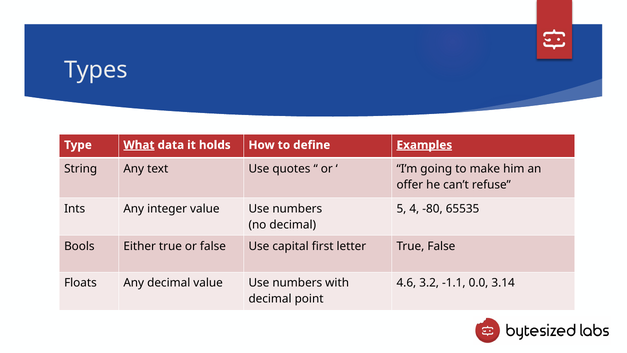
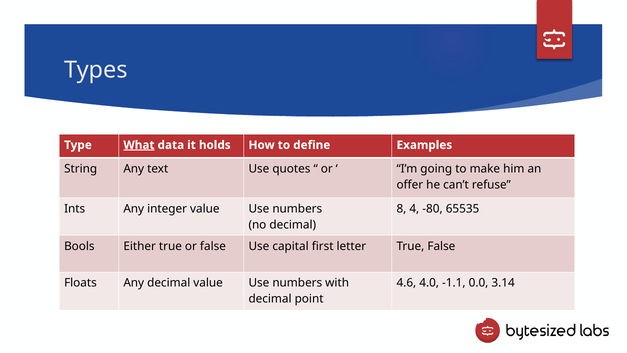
Examples underline: present -> none (424, 145)
5: 5 -> 8 (401, 209)
3.2: 3.2 -> 4.0 (429, 283)
